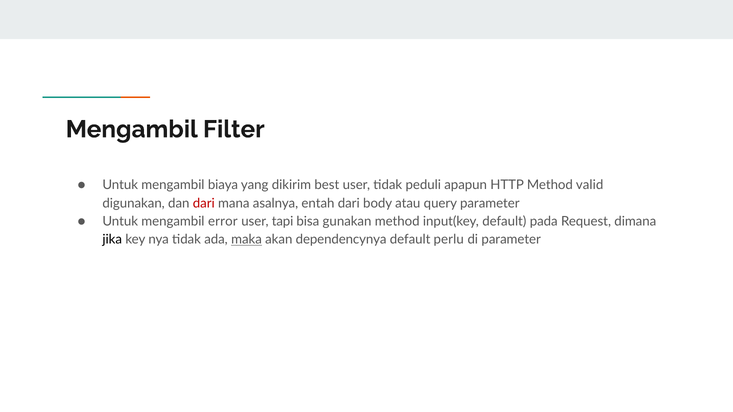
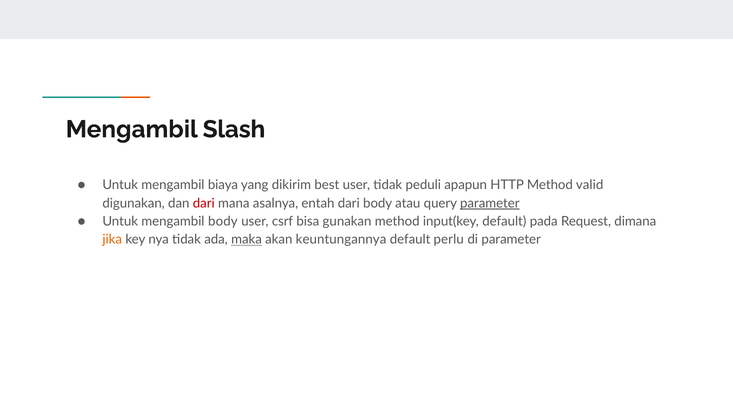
Filter: Filter -> Slash (234, 129)
parameter underline: none -> present (490, 203)
mengambil error: error -> body (223, 222)
tapi: tapi -> csrf (283, 222)
jika colour: black -> orange (112, 240)
dependencynya: dependencynya -> keuntungannya (341, 240)
